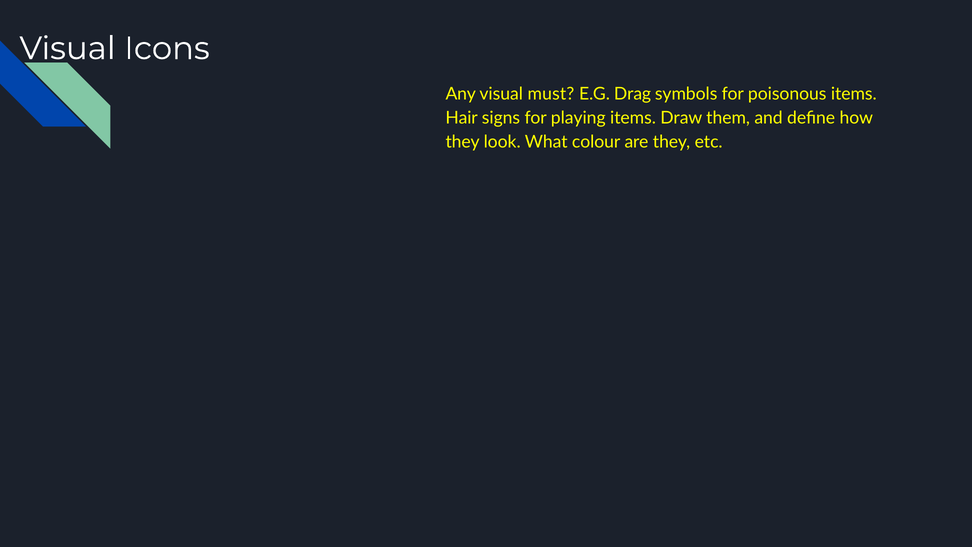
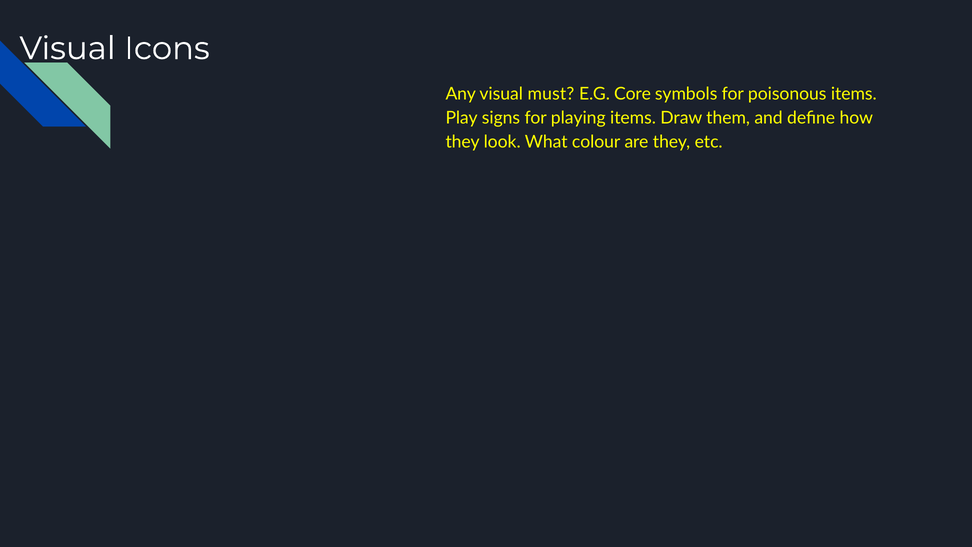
Drag: Drag -> Core (633, 94)
Hair: Hair -> Play (462, 118)
